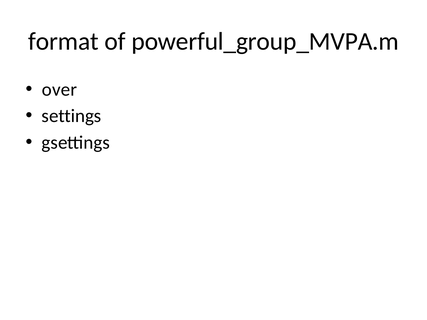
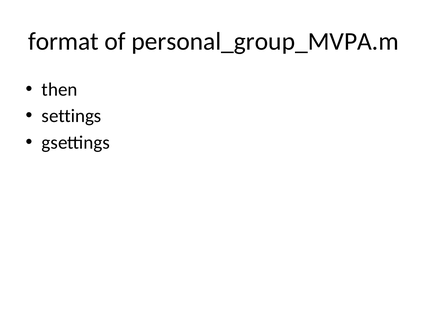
powerful_group_MVPA.m: powerful_group_MVPA.m -> personal_group_MVPA.m (265, 41)
over: over -> then (60, 90)
